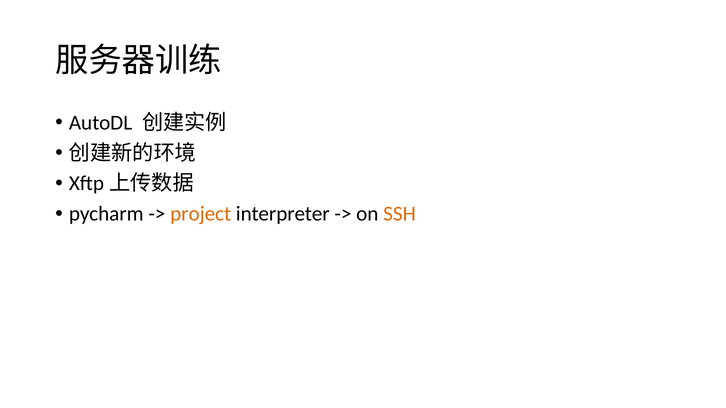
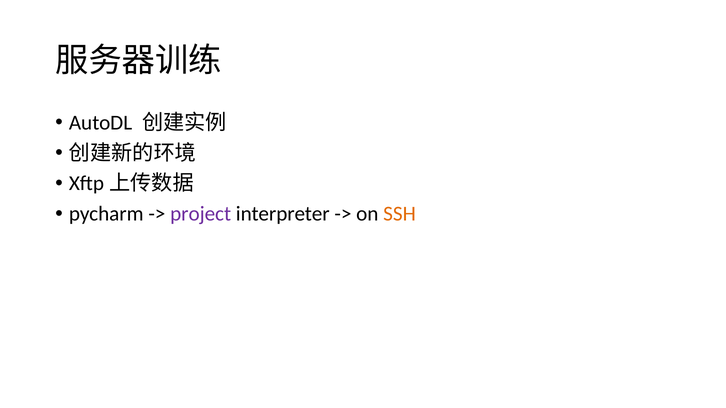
project colour: orange -> purple (201, 214)
